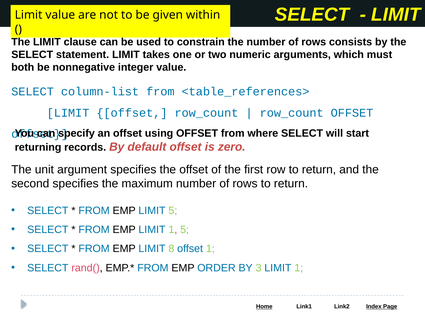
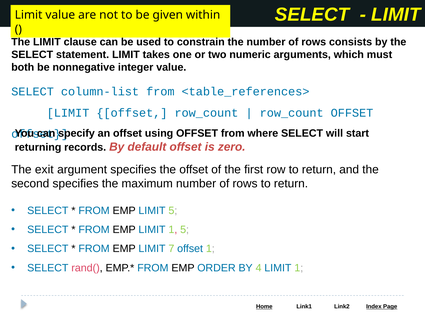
unit: unit -> exit (44, 169)
8: 8 -> 7 (171, 249)
3: 3 -> 4 (259, 268)
